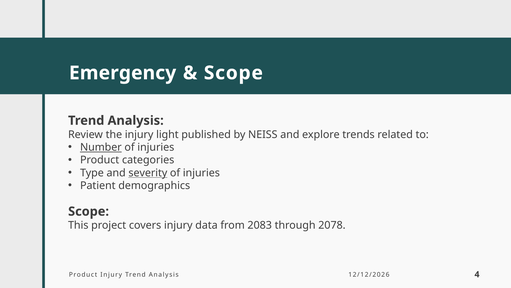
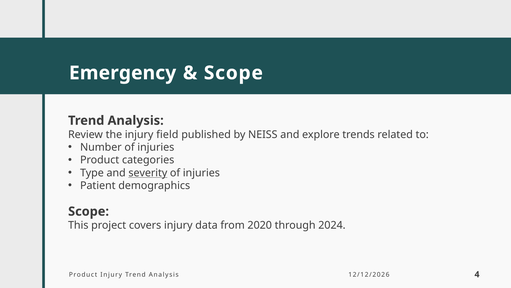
light: light -> field (167, 134)
Number underline: present -> none (101, 147)
2083: 2083 -> 2020 (260, 225)
2078: 2078 -> 2024 (332, 225)
